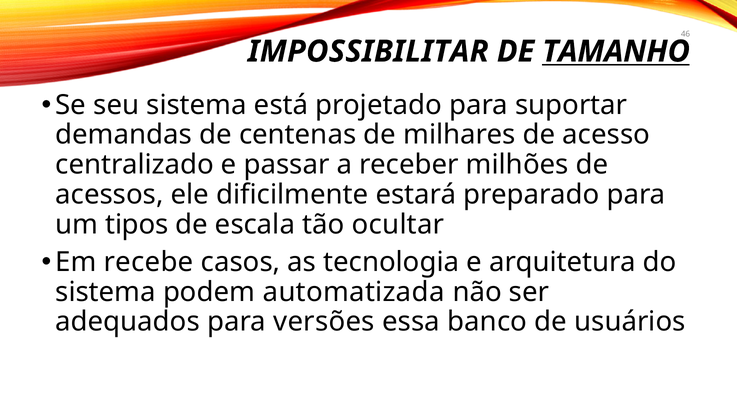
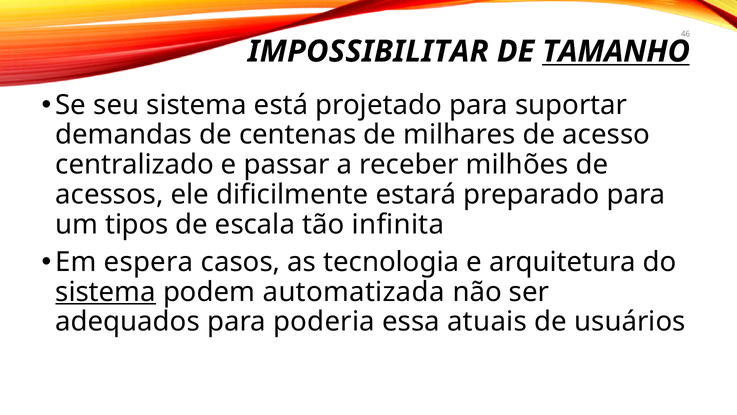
ocultar: ocultar -> infinita (398, 224)
recebe: recebe -> espera (149, 262)
sistema underline: none -> present (106, 292)
versões: versões -> poderia (324, 322)
banco: banco -> atuais (487, 322)
